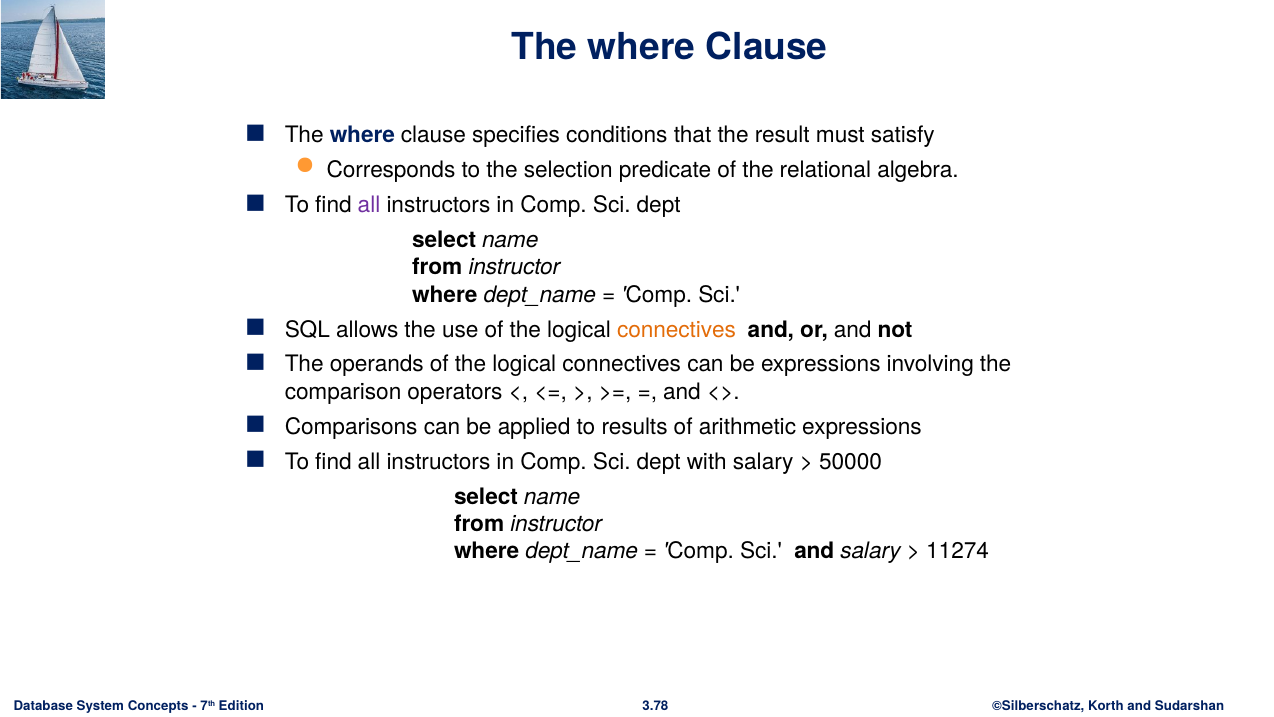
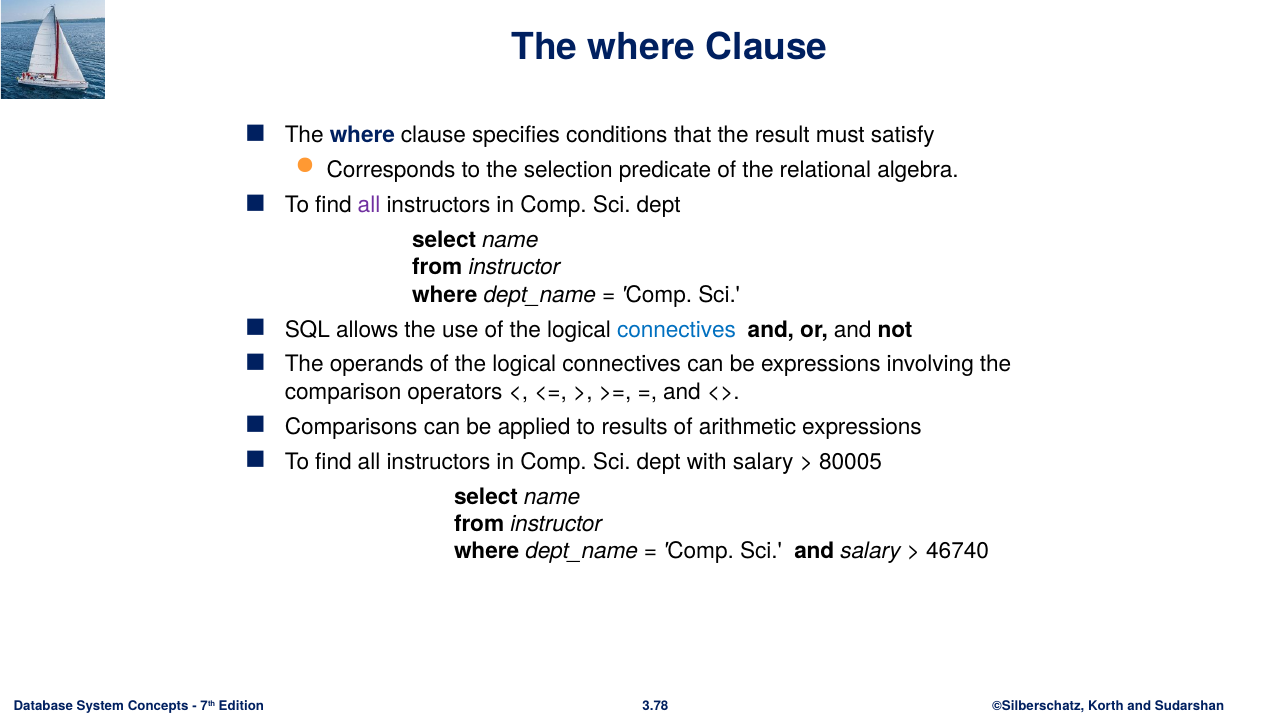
connectives colour: orange -> blue (677, 329)
50000: 50000 -> 80005 (851, 461)
11274: 11274 -> 46740 (958, 550)
